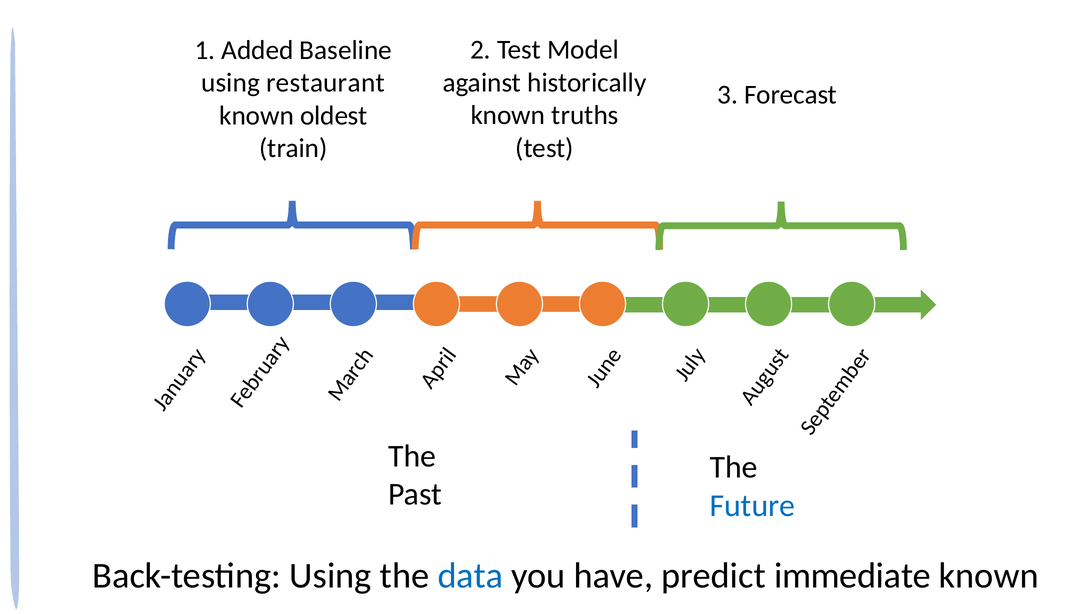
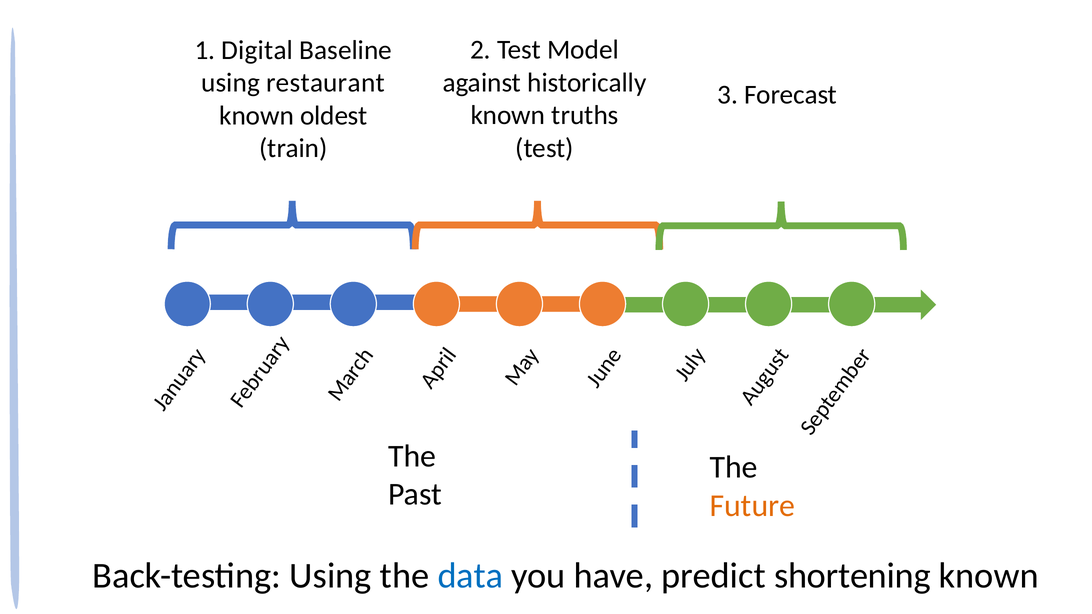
Added: Added -> Digital (257, 50)
Future colour: blue -> orange (752, 506)
immediate: immediate -> shortening (852, 576)
